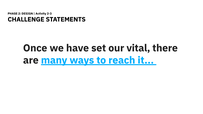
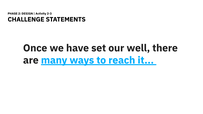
vital: vital -> well (138, 48)
